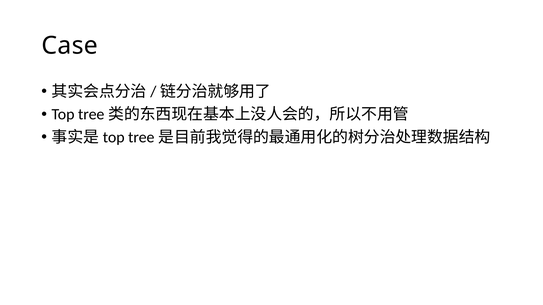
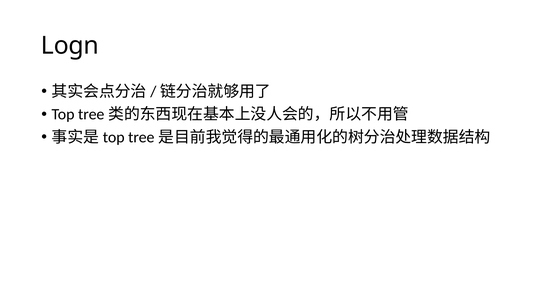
Case: Case -> Logn (70, 46)
